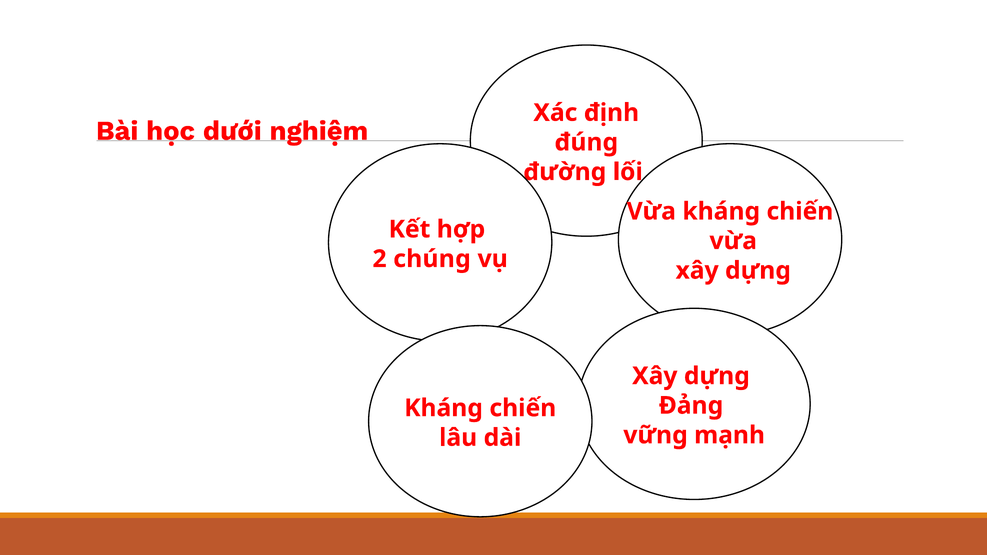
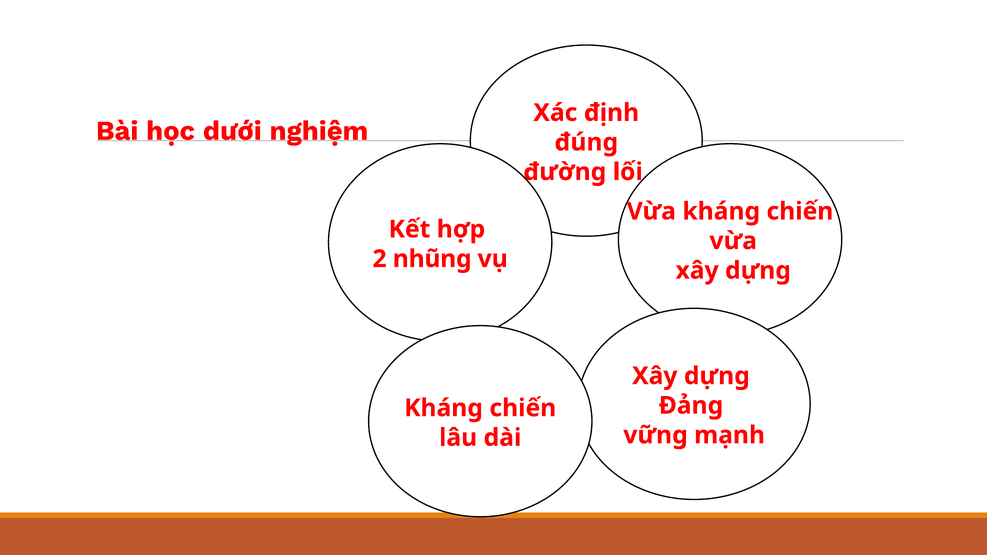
chúng: chúng -> nhũng (432, 259)
